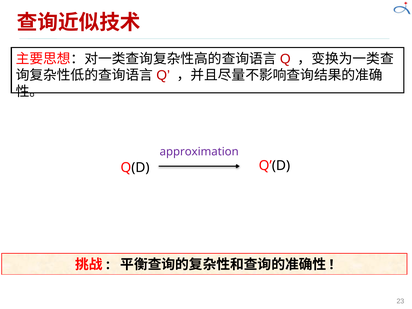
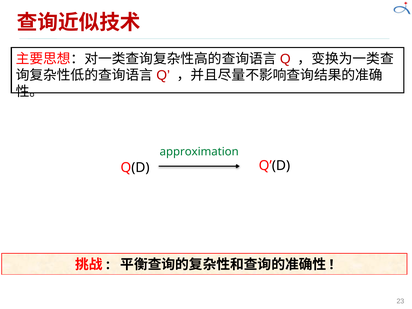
approximation colour: purple -> green (199, 152)
